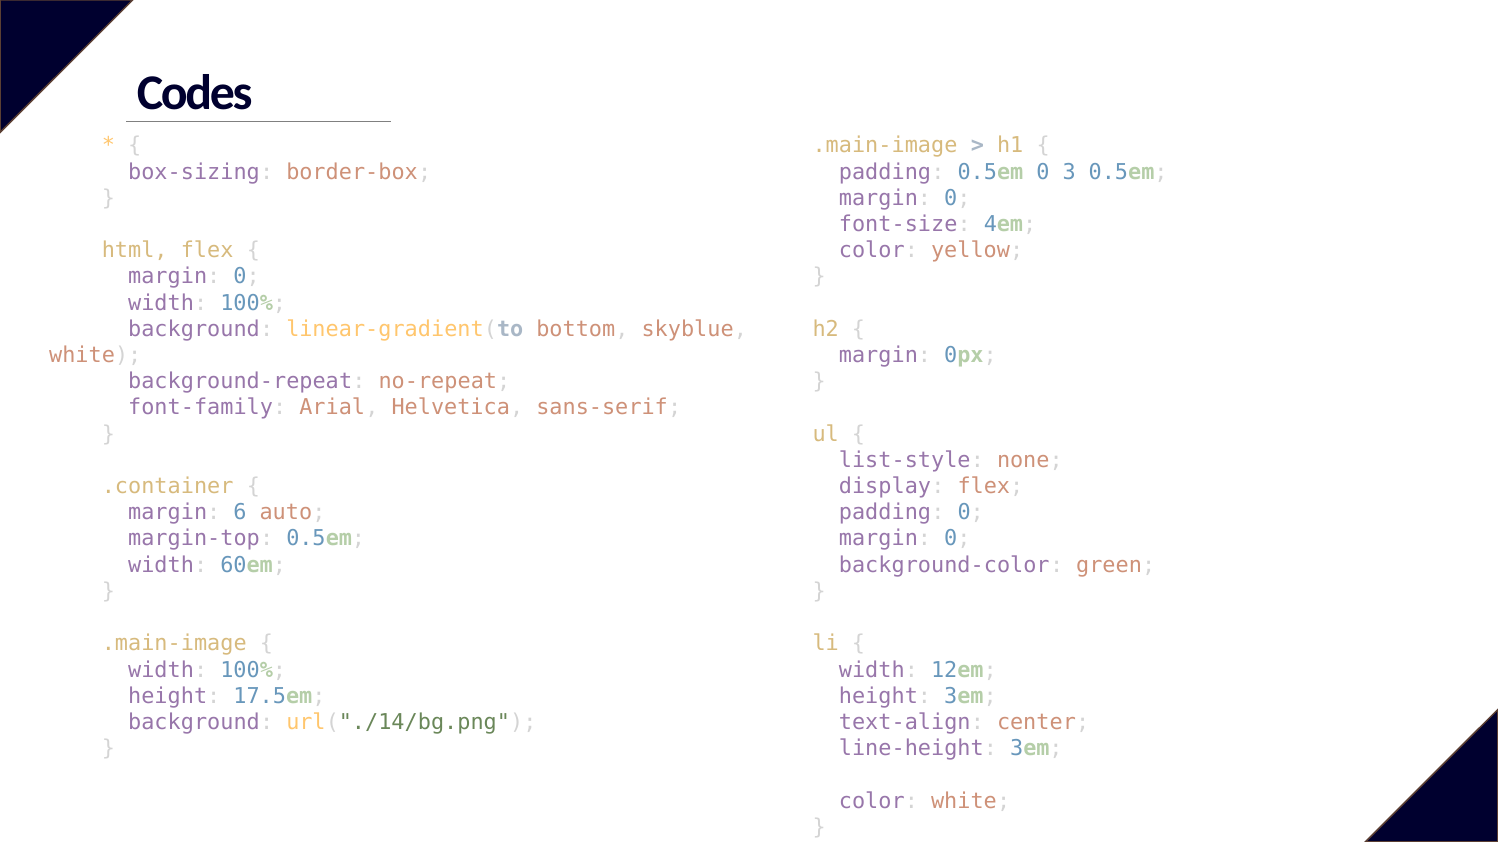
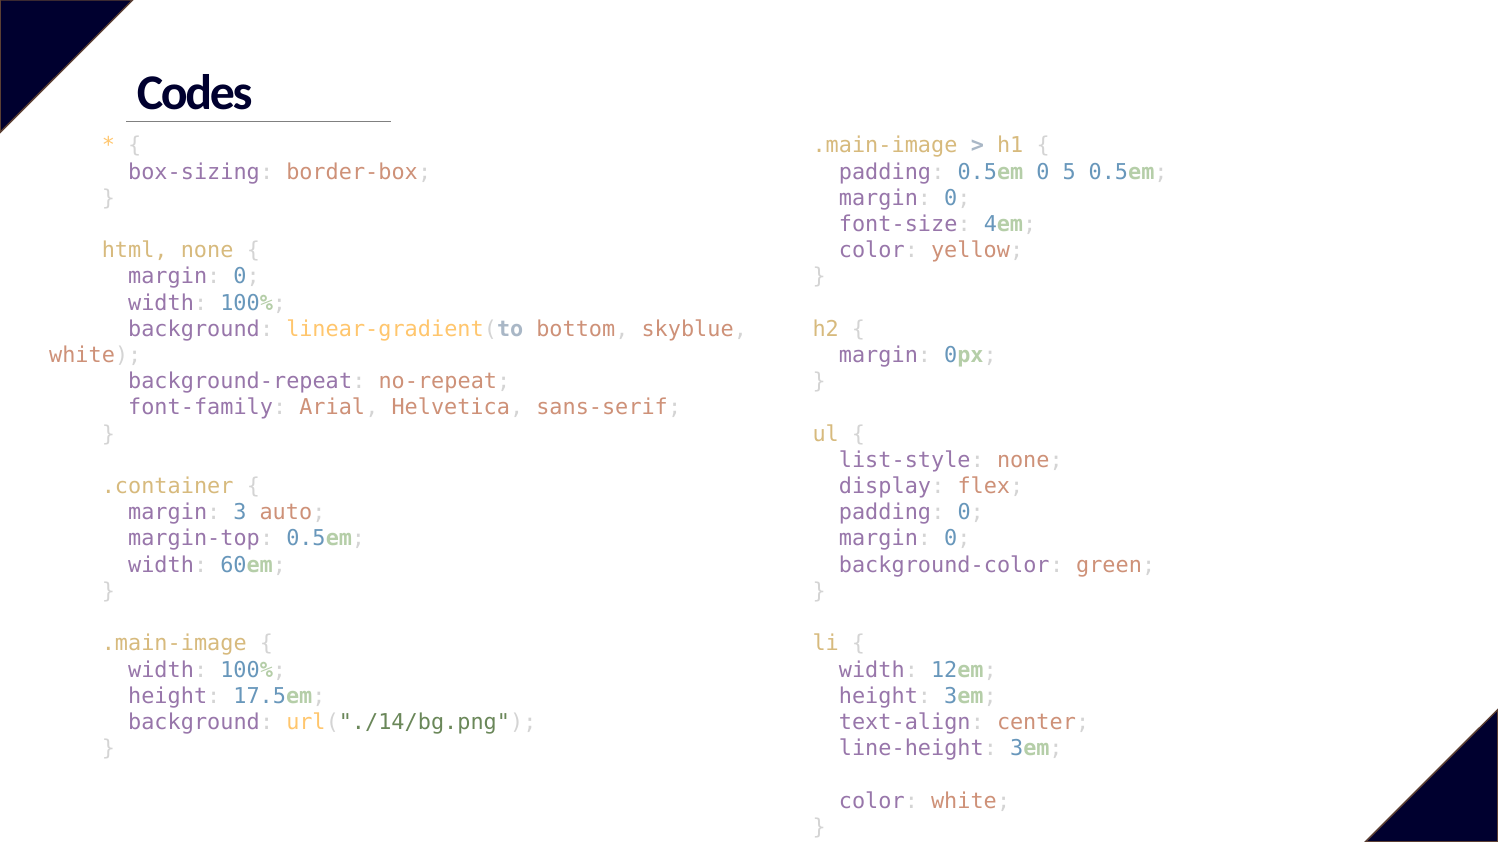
3: 3 -> 5 (1069, 172)
html flex: flex -> none (207, 251)
6: 6 -> 3 (240, 513)
